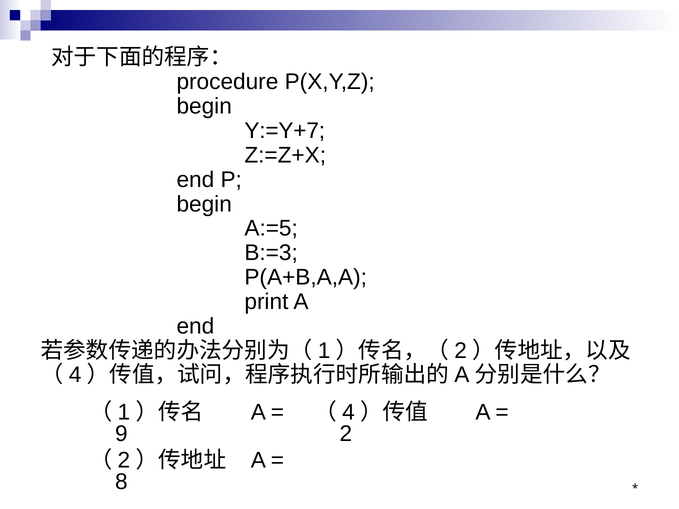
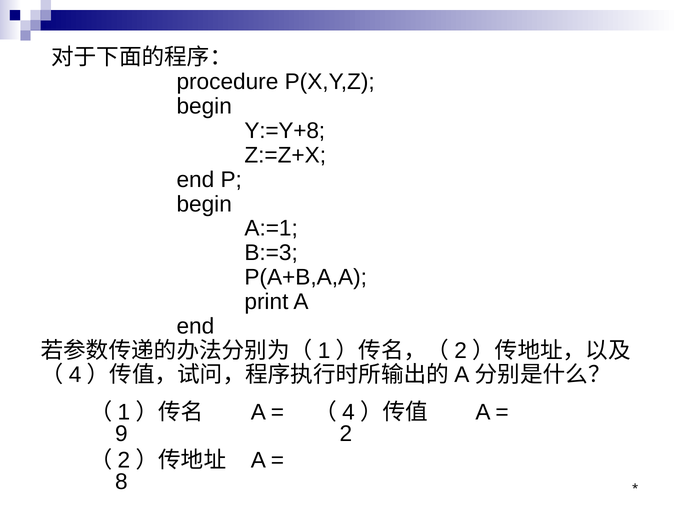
Y:=Y+7: Y:=Y+7 -> Y:=Y+8 (285, 131)
A:=5: A:=5 -> A:=1 (271, 229)
